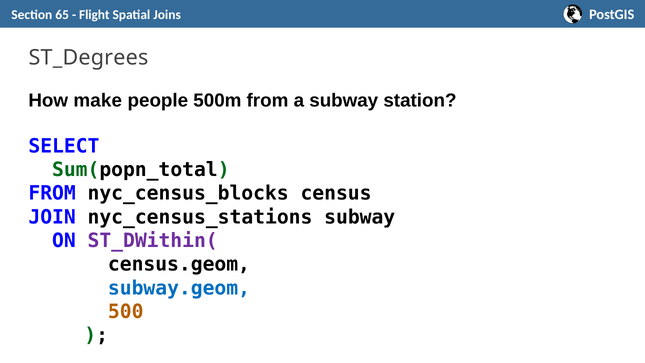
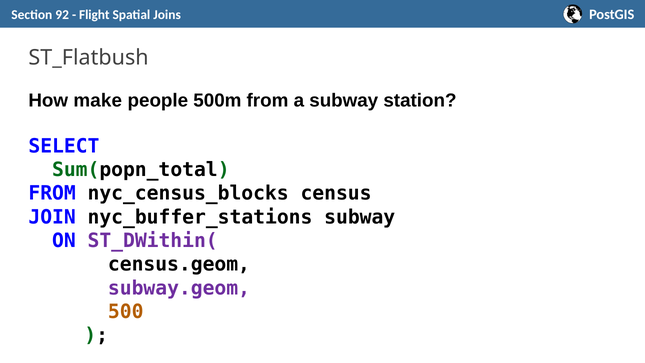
65: 65 -> 92 (62, 15)
ST_Degrees: ST_Degrees -> ST_Flatbush (89, 58)
nyc_census_stations: nyc_census_stations -> nyc_buffer_stations (200, 217)
subway.geom colour: blue -> purple (179, 288)
